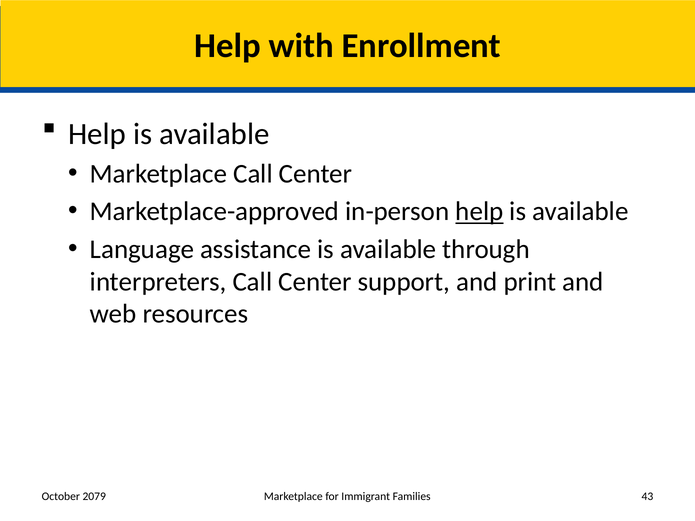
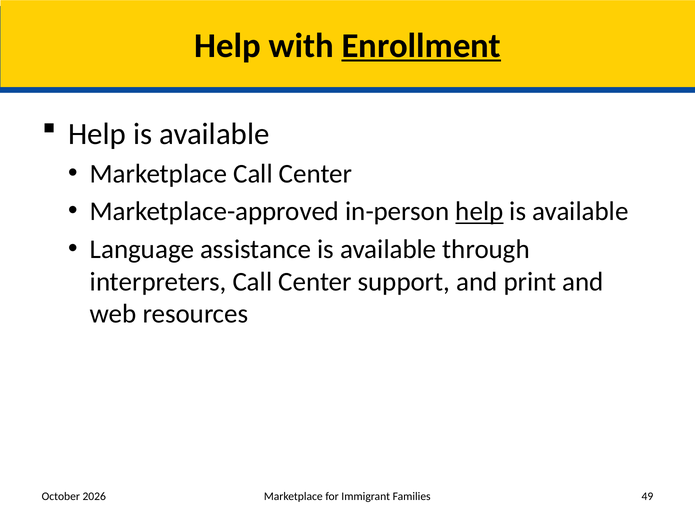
Enrollment underline: none -> present (421, 46)
43: 43 -> 49 (647, 496)
2079: 2079 -> 2026 (94, 497)
